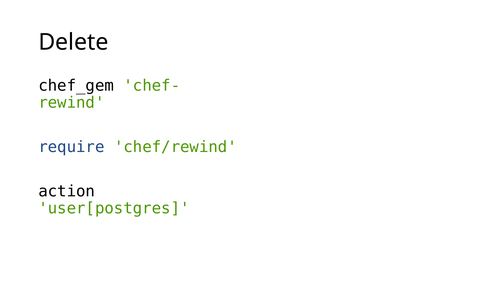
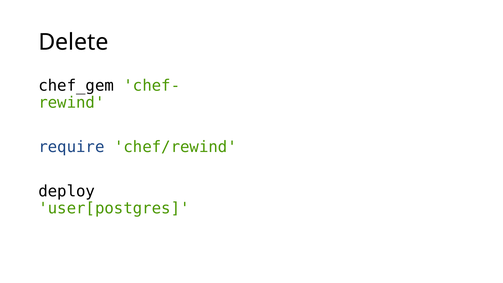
action: action -> deploy (67, 191)
